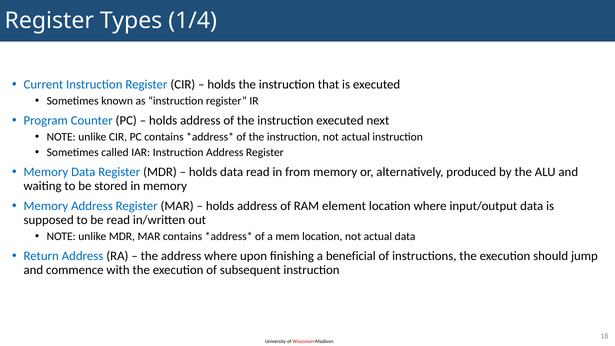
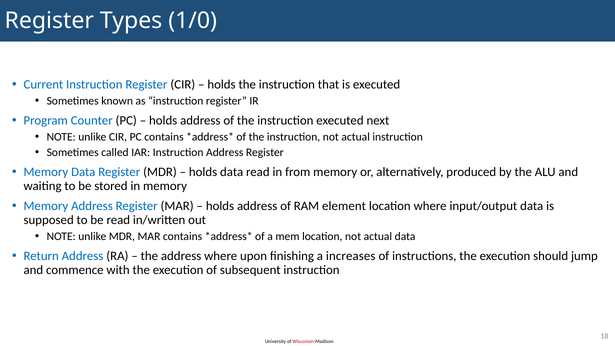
1/4: 1/4 -> 1/0 (193, 21)
beneficial: beneficial -> increases (351, 256)
